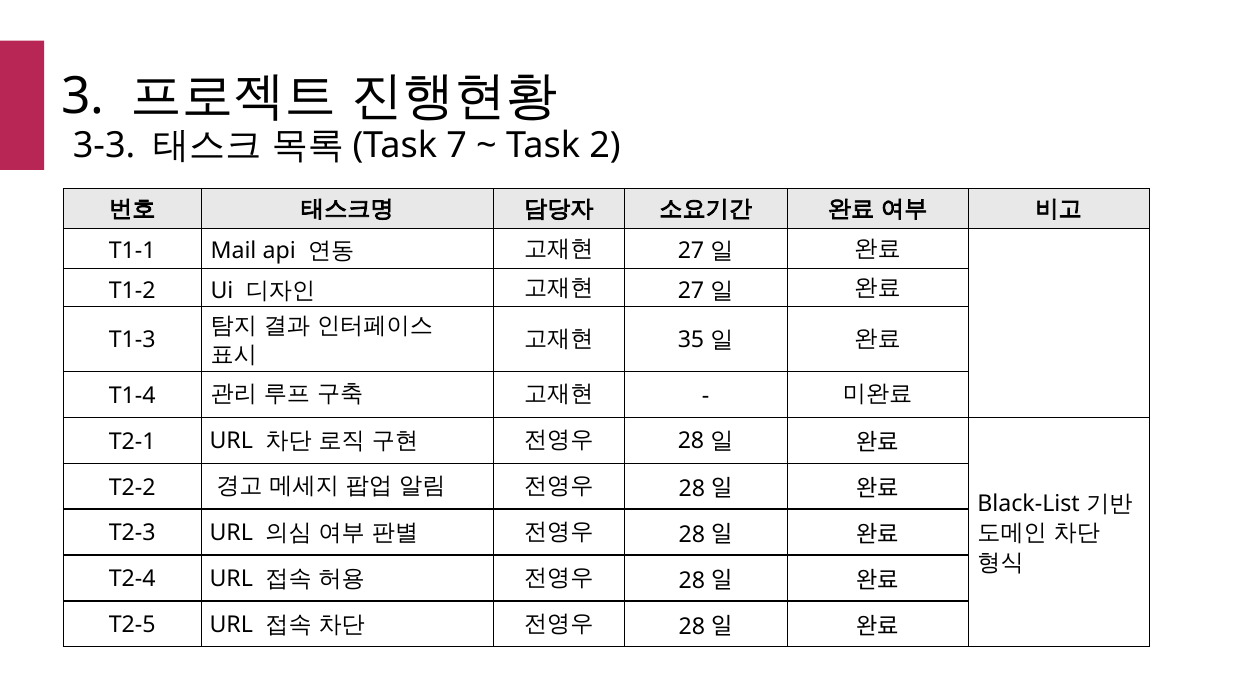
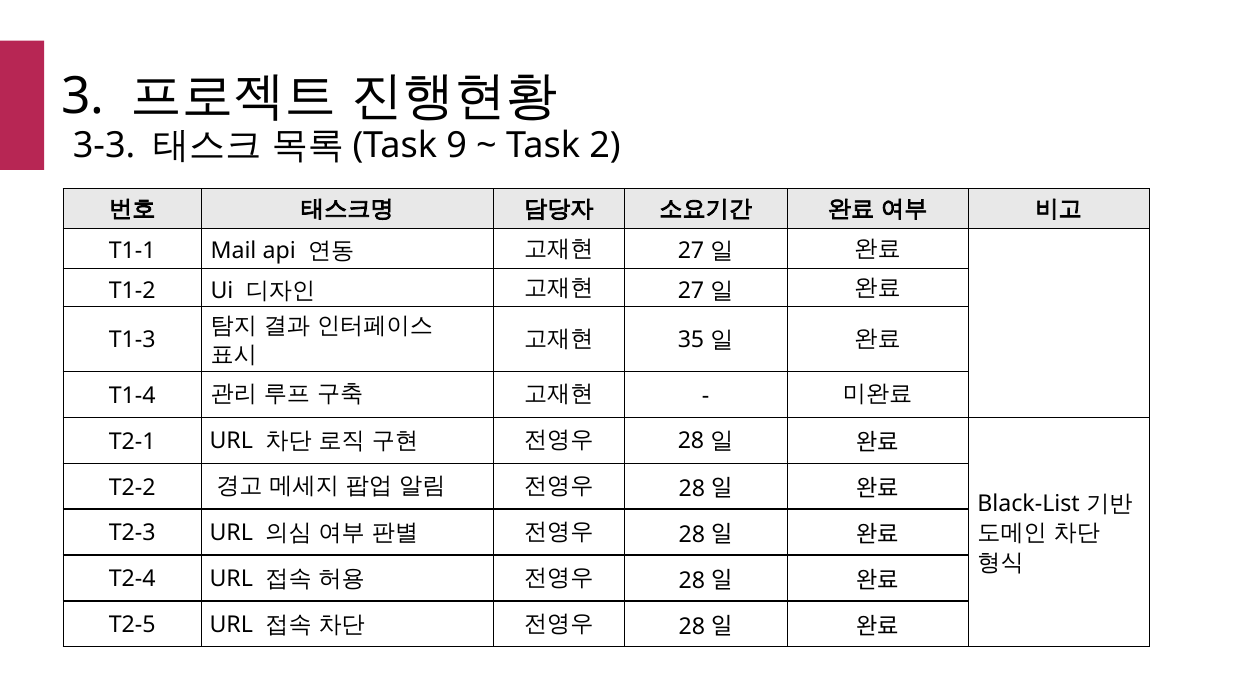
7: 7 -> 9 (457, 146)
